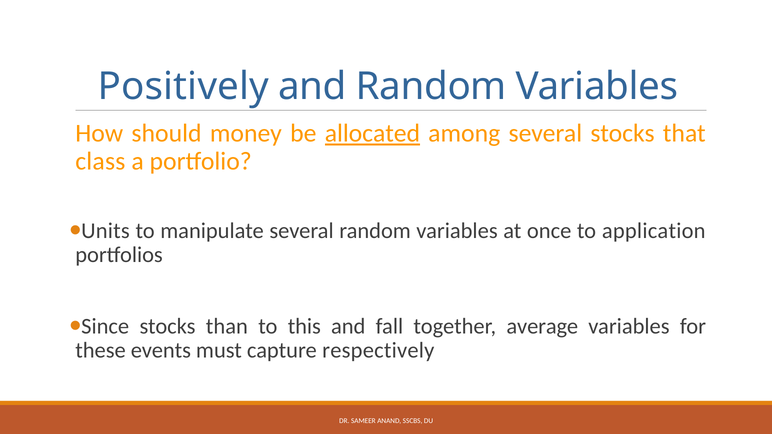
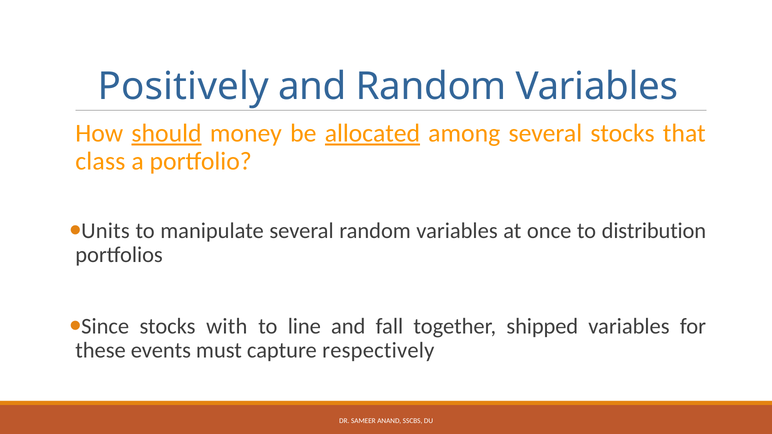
should underline: none -> present (167, 134)
application: application -> distribution (654, 231)
than: than -> with (227, 326)
this: this -> line (304, 326)
average: average -> shipped (542, 326)
